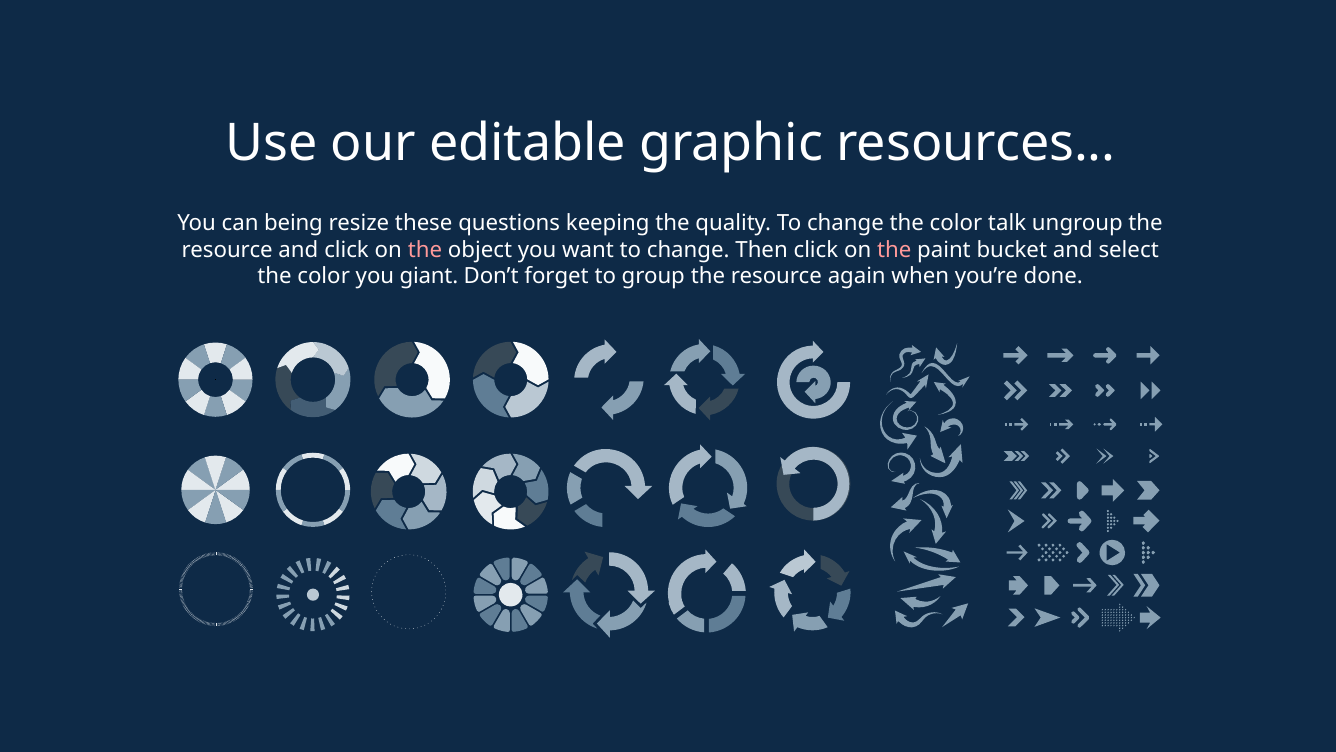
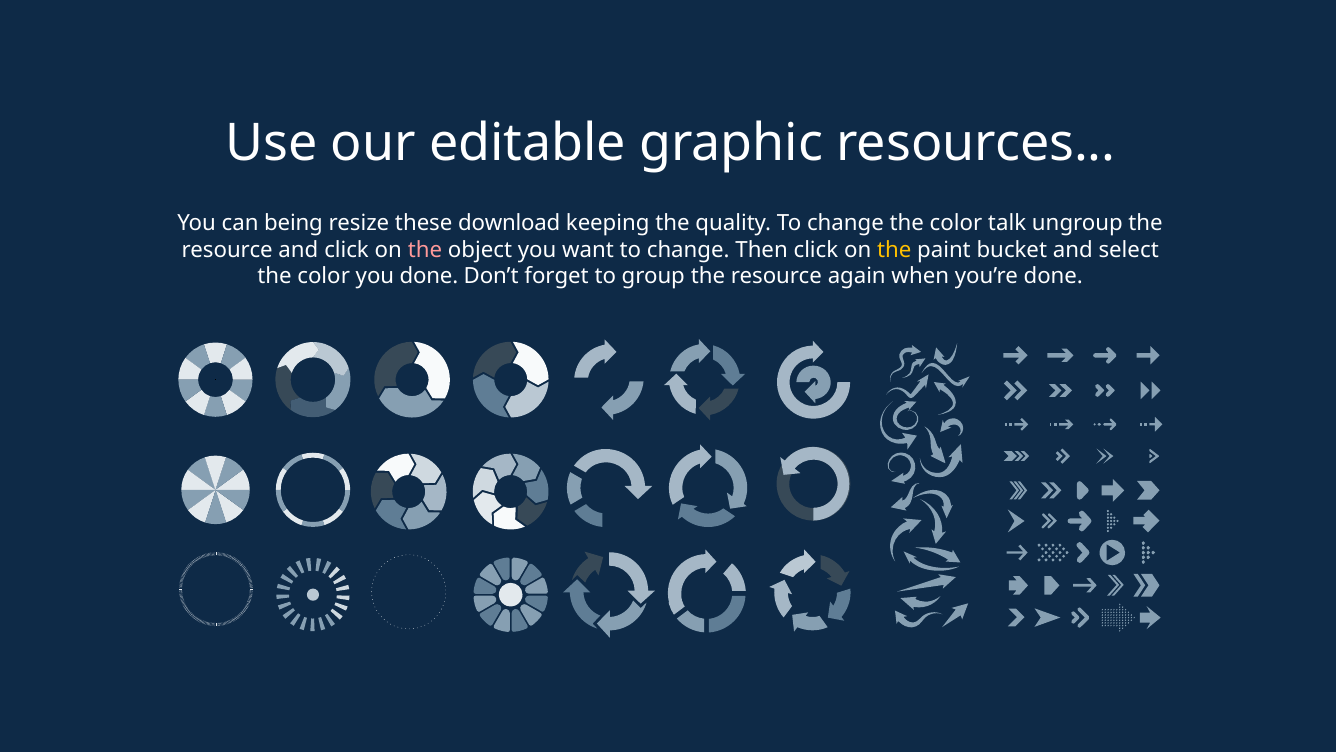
questions: questions -> download (509, 223)
the colour: pink -> yellow (894, 250)
you giant: giant -> done (429, 276)
